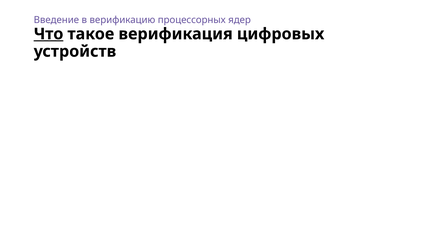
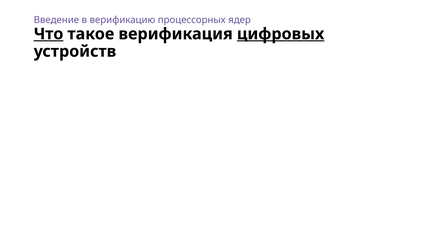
цифровых underline: none -> present (281, 34)
